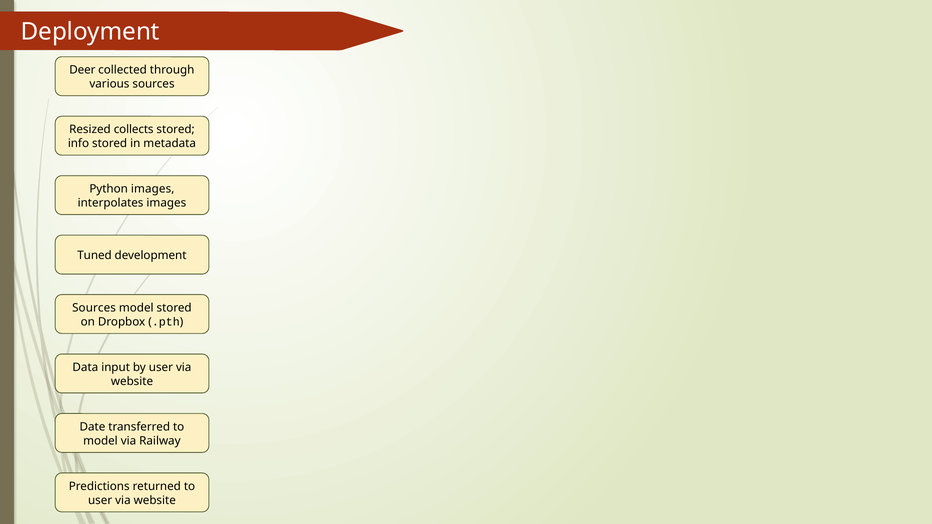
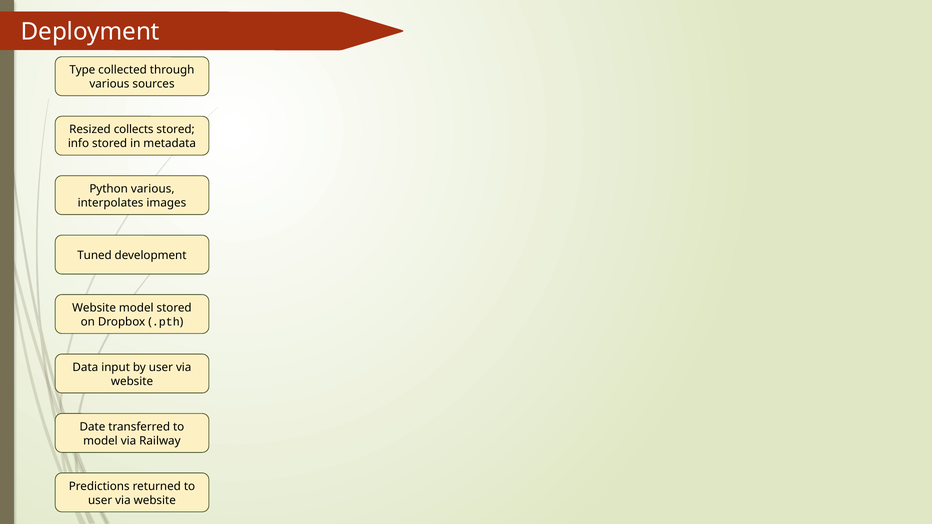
Deer: Deer -> Type (82, 70)
Python images: images -> various (153, 189)
Sources: Sources -> Website (94, 308)
